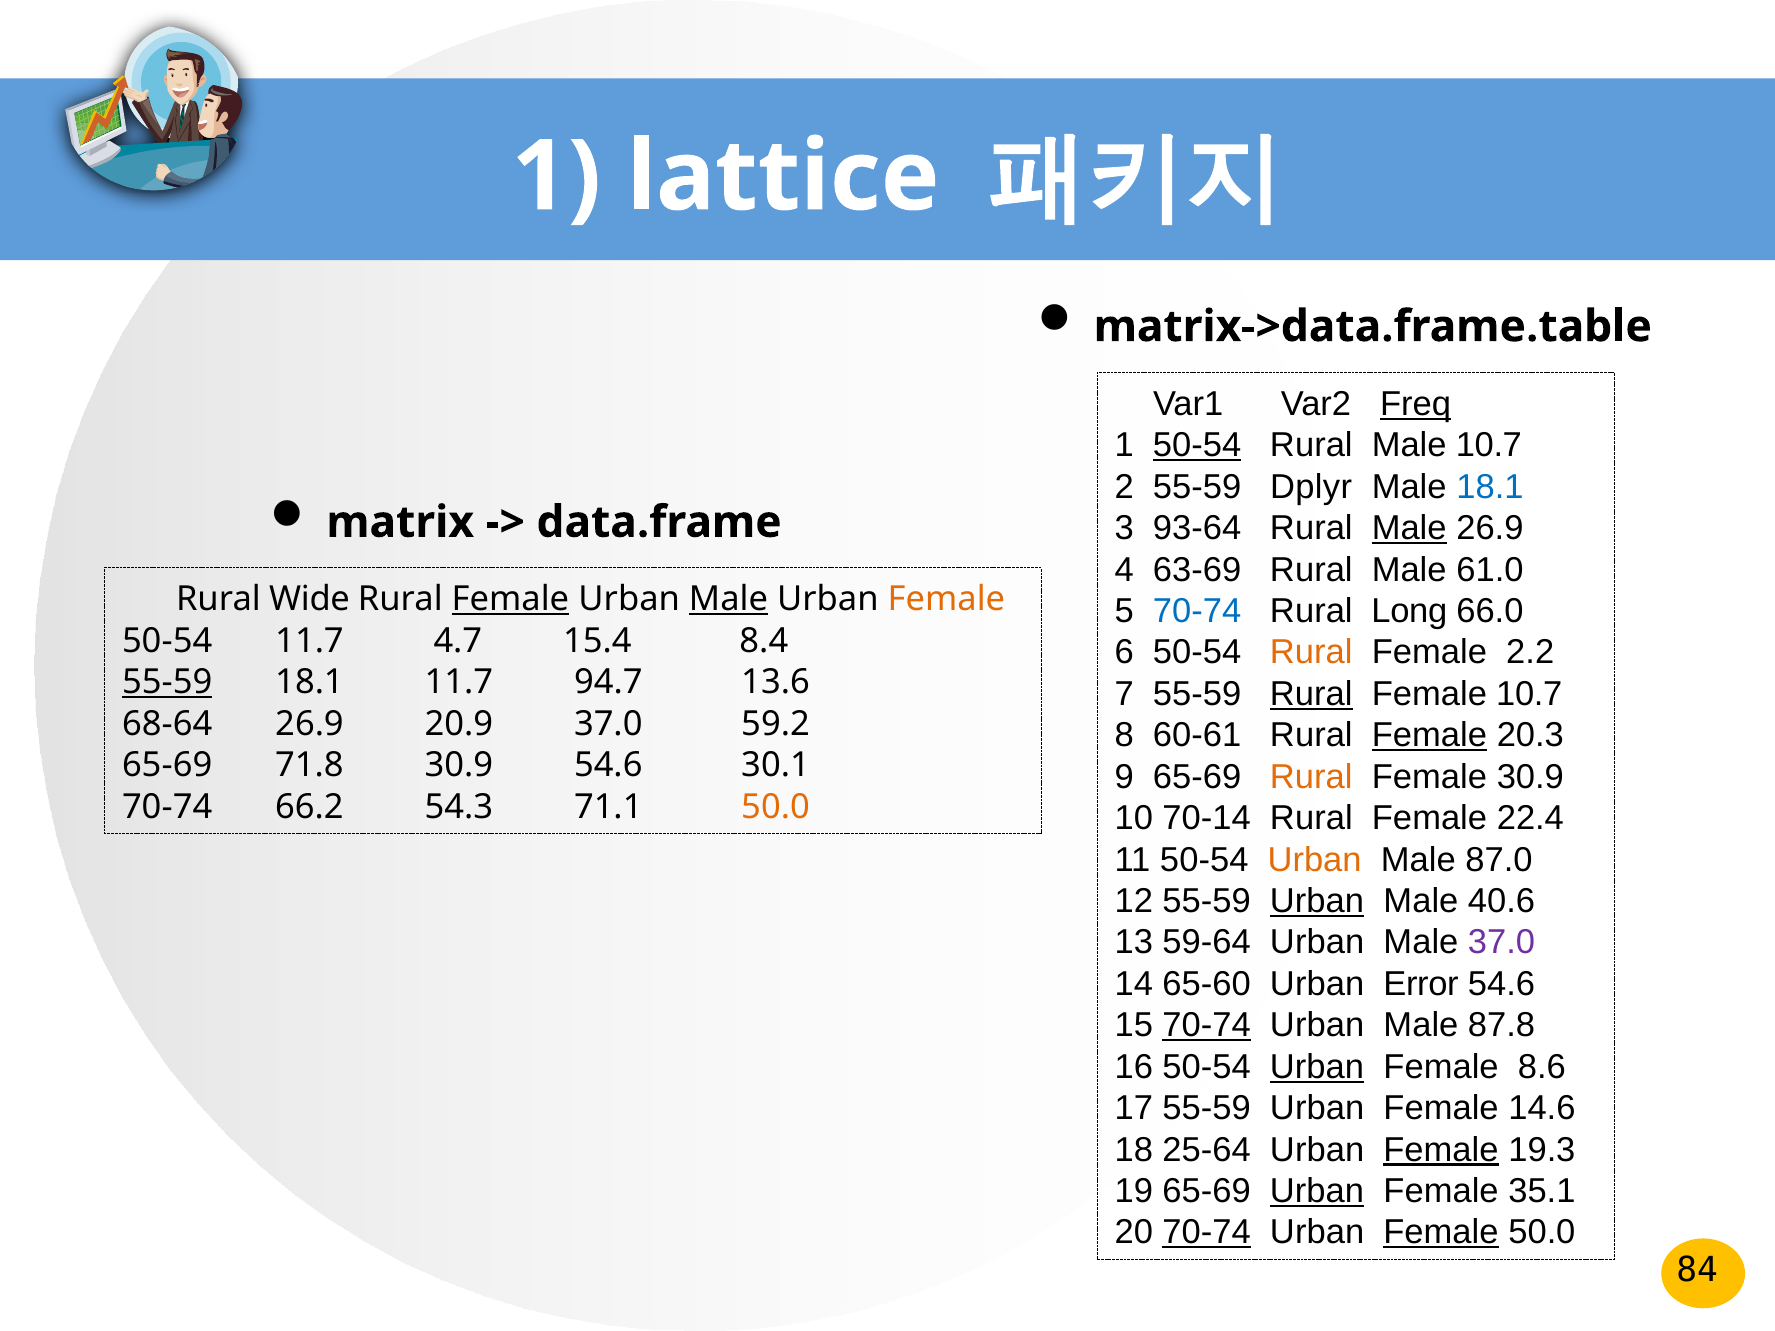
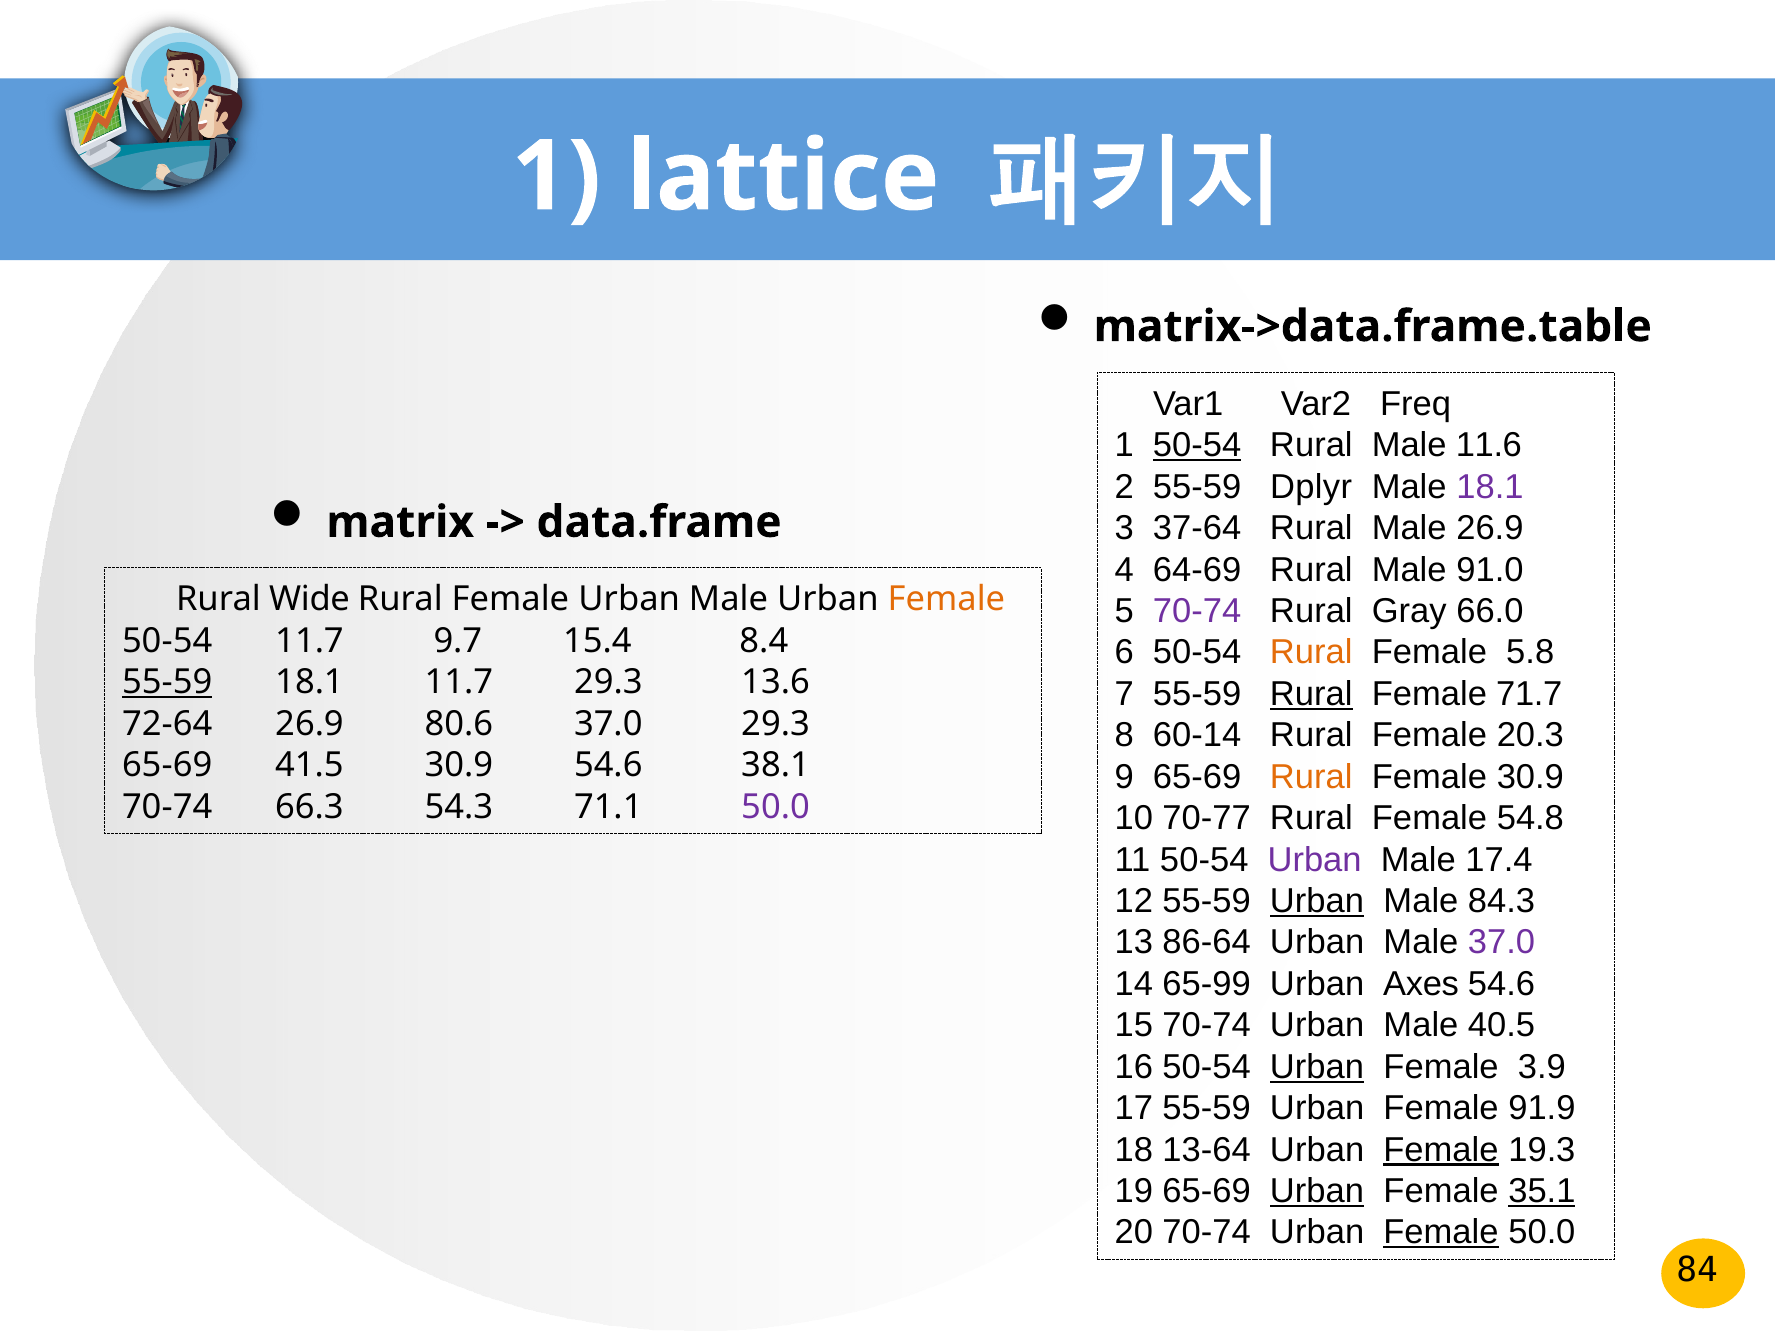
Freq underline: present -> none (1416, 404)
Male 10.7: 10.7 -> 11.6 (1489, 445)
18.1 colour: blue -> purple (1490, 487)
93-64: 93-64 -> 37-64 (1197, 528)
Male underline: present -> none (1409, 528)
63-69: 63-69 -> 64-69 (1197, 570)
61.0: 61.0 -> 91.0 (1490, 570)
Female underline: present -> none (510, 600)
Male underline: present -> none (729, 600)
70-74 colour: blue -> purple (1197, 611)
Long: Long -> Gray (1409, 611)
4.7: 4.7 -> 9.7 (458, 641)
2.2: 2.2 -> 5.8 (1530, 653)
11.7 94.7: 94.7 -> 29.3 (608, 682)
Female 10.7: 10.7 -> 71.7 (1529, 694)
68-64: 68-64 -> 72-64 (167, 724)
20.9: 20.9 -> 80.6 (459, 724)
37.0 59.2: 59.2 -> 29.3 (776, 724)
60-61: 60-61 -> 60-14 (1197, 736)
Female underline: present -> none (1429, 736)
71.8: 71.8 -> 41.5 (309, 765)
30.1: 30.1 -> 38.1 (776, 765)
66.2: 66.2 -> 66.3 (309, 807)
50.0 colour: orange -> purple (776, 807)
70-14: 70-14 -> 70-77 (1207, 818)
22.4: 22.4 -> 54.8 (1530, 818)
Urban colour: orange -> purple (1315, 860)
87.0: 87.0 -> 17.4 (1499, 860)
40.6: 40.6 -> 84.3 (1502, 901)
59-64: 59-64 -> 86-64 (1207, 943)
65-60: 65-60 -> 65-99 (1207, 984)
Error: Error -> Axes (1421, 984)
70-74 underline: present -> none (1207, 1026)
87.8: 87.8 -> 40.5 (1502, 1026)
8.6: 8.6 -> 3.9 (1542, 1067)
14.6: 14.6 -> 91.9 (1542, 1108)
25-64: 25-64 -> 13-64 (1207, 1150)
35.1 underline: none -> present (1542, 1191)
70-74 underline: present -> none (1207, 1233)
